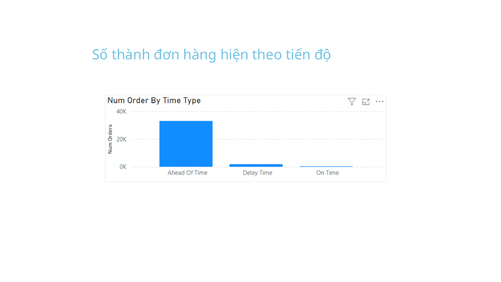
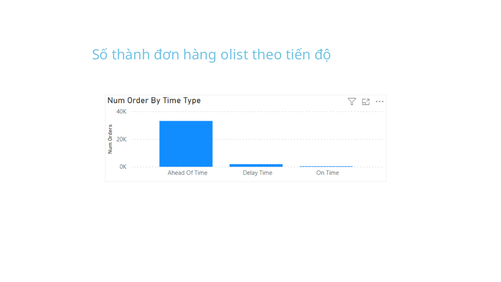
hiện: hiện -> olist (234, 55)
